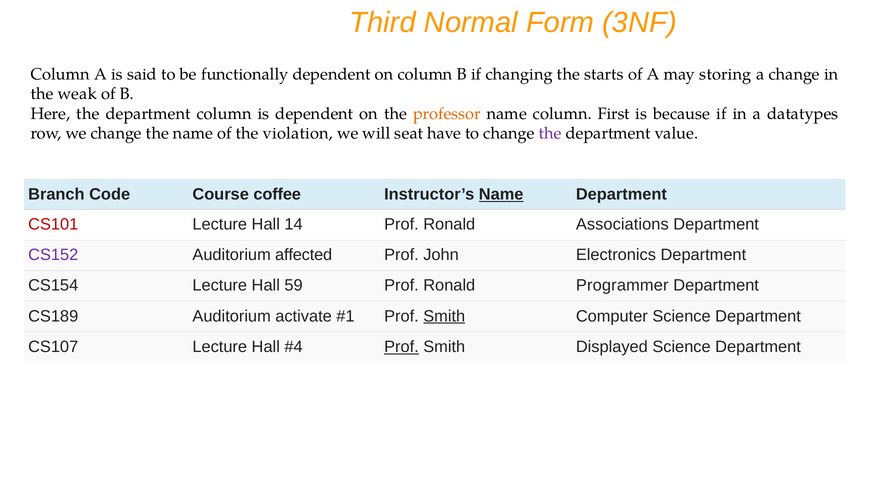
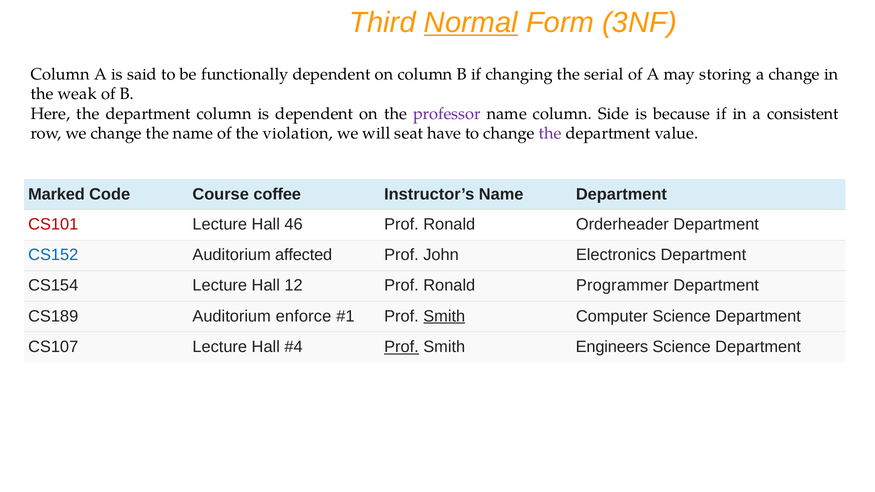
Normal underline: none -> present (471, 23)
starts: starts -> serial (604, 74)
professor colour: orange -> purple (447, 114)
First: First -> Side (614, 114)
datatypes: datatypes -> consistent (803, 114)
Branch: Branch -> Marked (56, 195)
Name underline: present -> none (501, 195)
14: 14 -> 46 (294, 224)
Associations: Associations -> Orderheader (622, 224)
CS152 colour: purple -> blue (53, 255)
59: 59 -> 12 (294, 286)
activate: activate -> enforce (303, 316)
Displayed: Displayed -> Engineers (612, 347)
